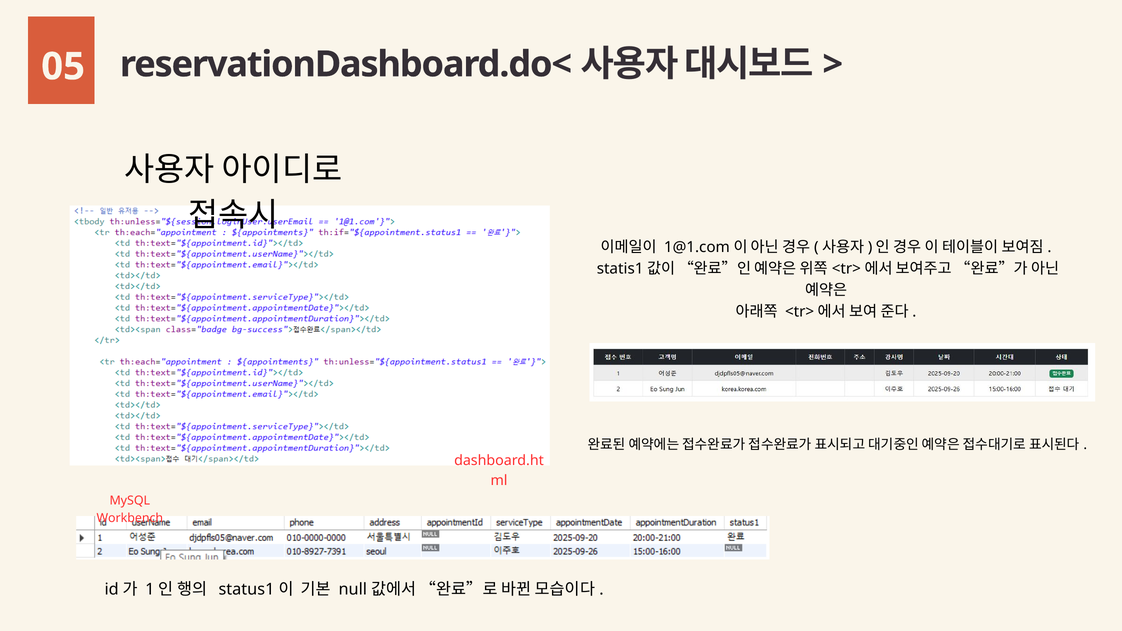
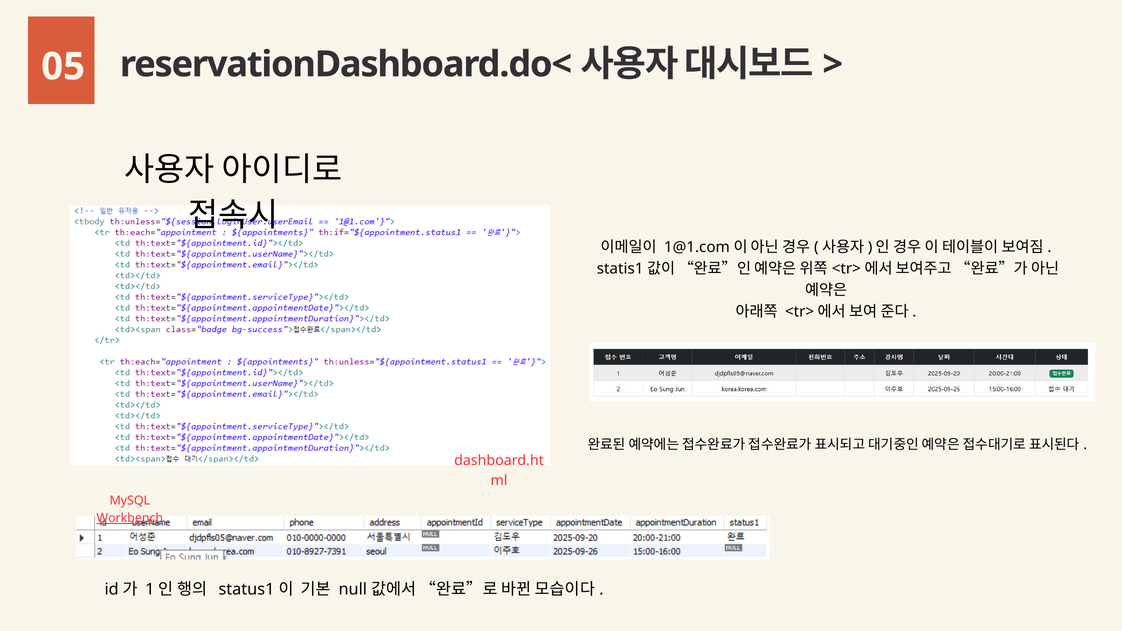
Workbench underline: none -> present (130, 518)
